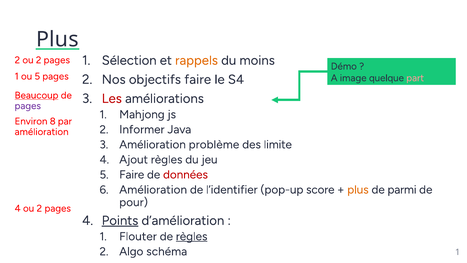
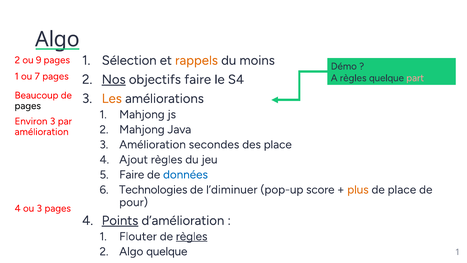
Plus: Plus -> Algo (58, 39)
2 ou 2: 2 -> 9 (39, 60)
ou 5: 5 -> 7 (37, 76)
Nos underline: none -> present (114, 79)
A image: image -> règles (353, 78)
Beaucoup underline: present -> none (36, 95)
Les colour: red -> orange (112, 98)
pages colour: purple -> black (28, 106)
Environ 8: 8 -> 3 (53, 121)
2 Informer: Informer -> Mahjong (142, 129)
problème: problème -> secondes (214, 144)
des limite: limite -> place (278, 144)
données colour: red -> blue (185, 174)
Amélioration: Amélioration -> Technologies (153, 189)
l’identifier: l’identifier -> l’diminuer (232, 189)
de parmi: parmi -> place (402, 189)
4 ou 2: 2 -> 3 (39, 208)
Algo schéma: schéma -> quelque (167, 251)
